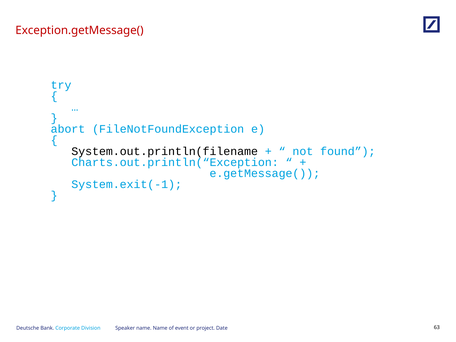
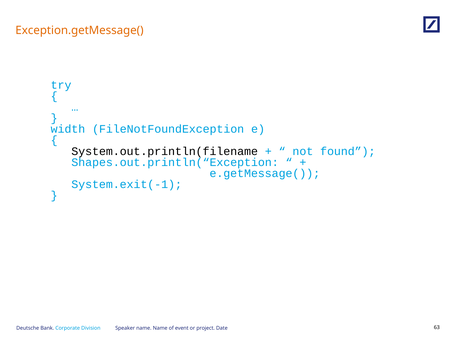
Exception.getMessage( colour: red -> orange (79, 31)
abort: abort -> width (68, 129)
Charts.out.println(“Exception: Charts.out.println(“Exception -> Shapes.out.println(“Exception (175, 162)
